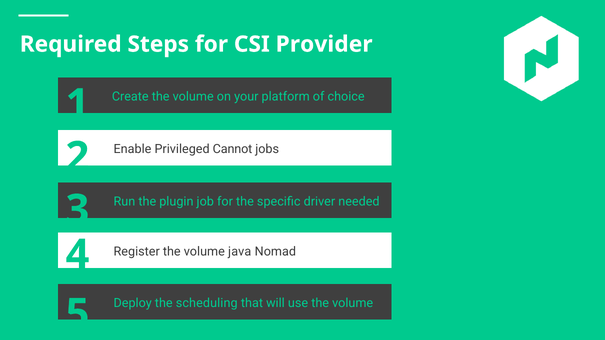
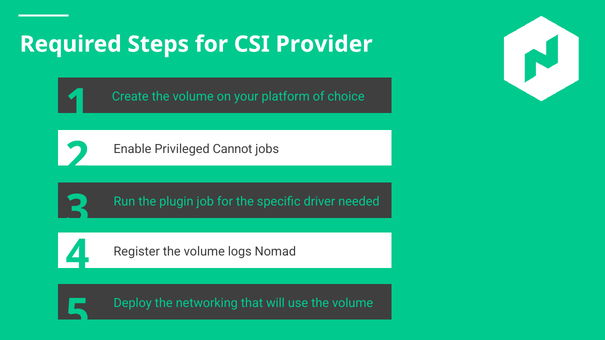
java: java -> logs (240, 252)
scheduling: scheduling -> networking (207, 304)
